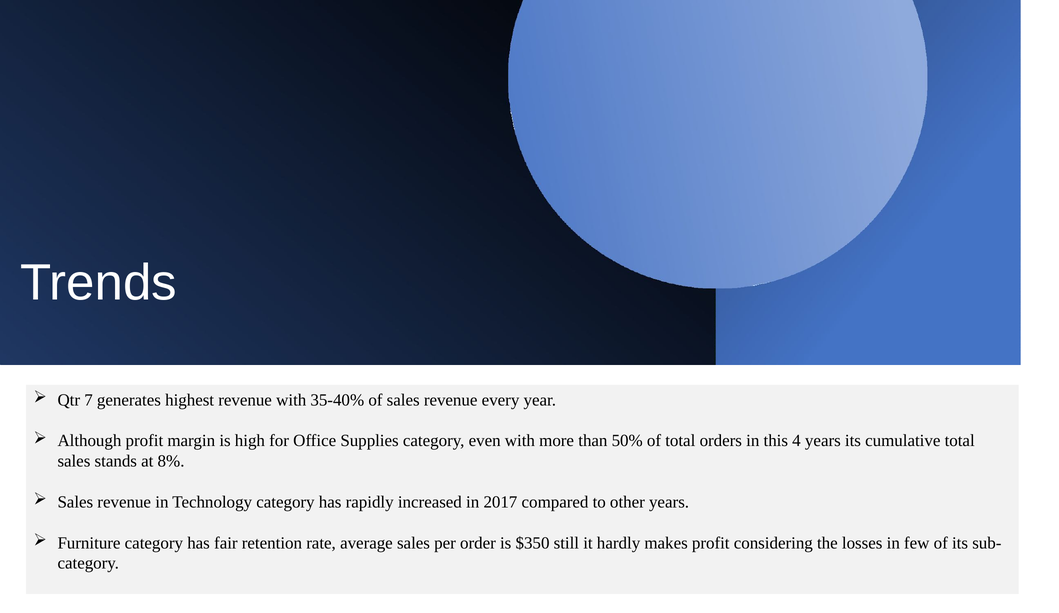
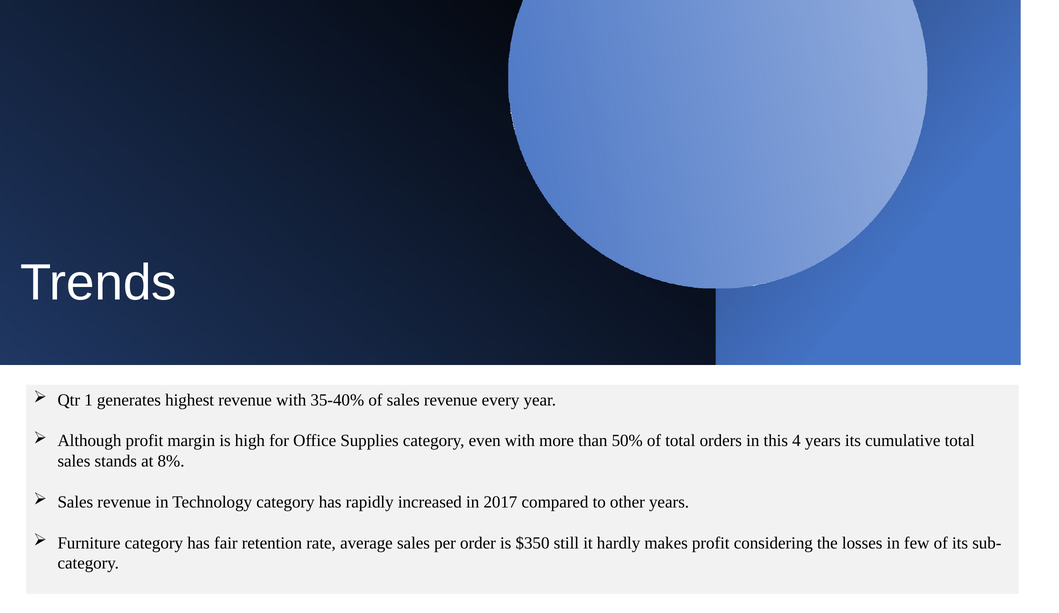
7: 7 -> 1 (89, 400)
